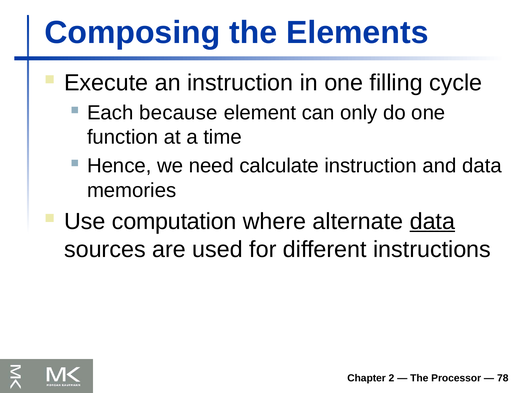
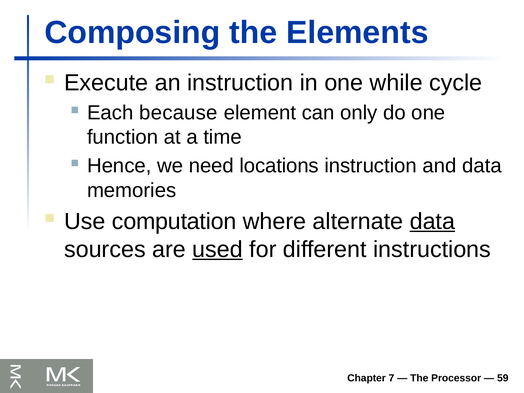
filling: filling -> while (396, 83)
calculate: calculate -> locations (279, 166)
used underline: none -> present (218, 249)
2: 2 -> 7 (391, 378)
78: 78 -> 59 (503, 378)
